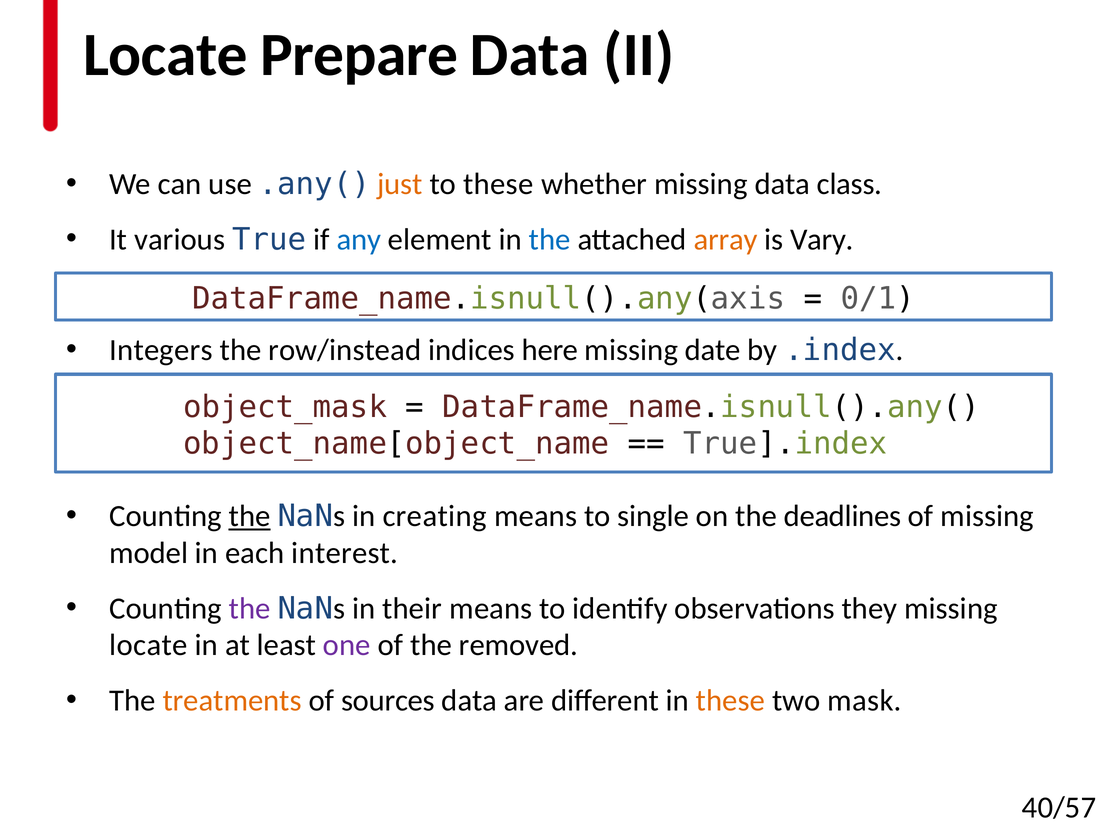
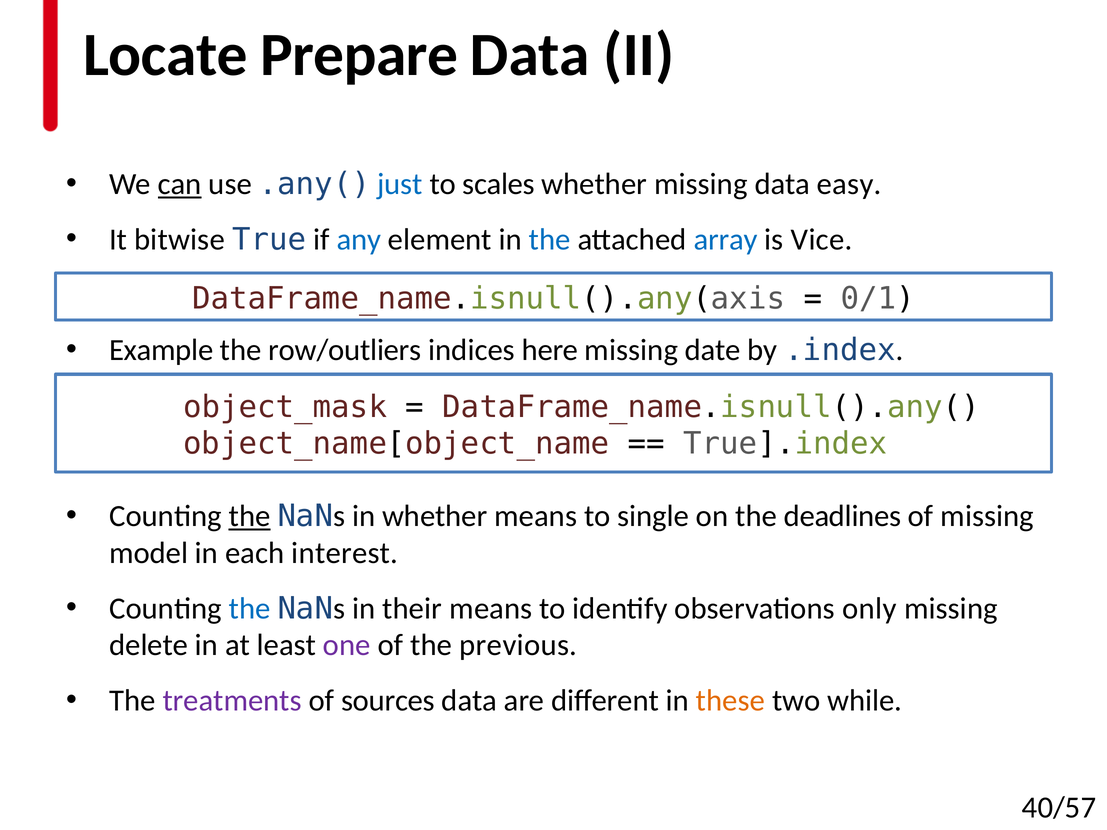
can underline: none -> present (180, 184)
just colour: orange -> blue (400, 184)
to these: these -> scales (499, 184)
class: class -> easy (849, 184)
various: various -> bitwise (180, 240)
array colour: orange -> blue (725, 240)
Vary: Vary -> Vice (822, 240)
Integers: Integers -> Example (161, 350)
row/instead: row/instead -> row/outliers (345, 350)
in creating: creating -> whether (435, 516)
the colour: purple -> blue (250, 609)
they: they -> only (869, 609)
locate: locate -> delete (149, 645)
removed: removed -> previous (518, 645)
treatments colour: orange -> purple (232, 701)
mask: mask -> while (865, 701)
